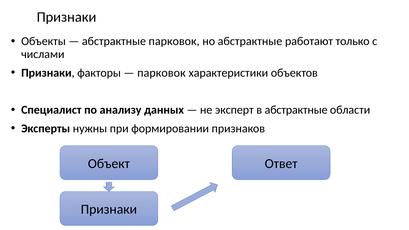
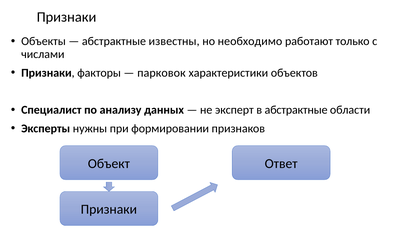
абстрактные парковок: парковок -> известны (174, 41)
но абстрактные: абстрактные -> необходимо (250, 41)
